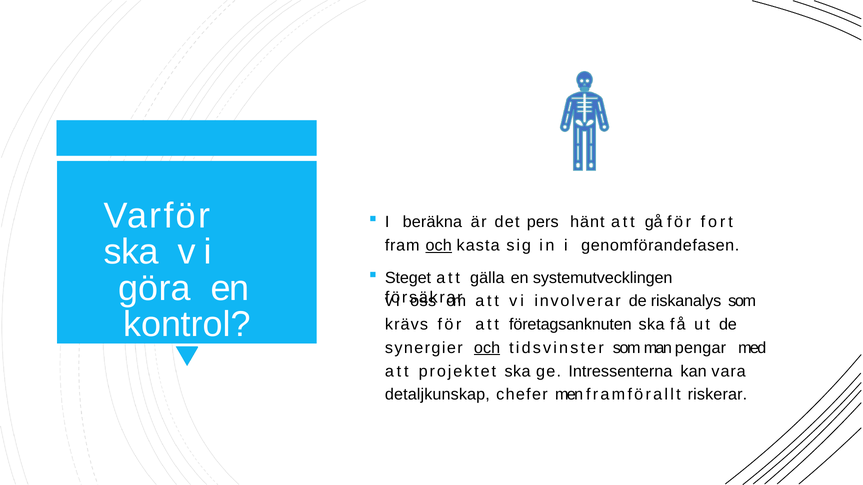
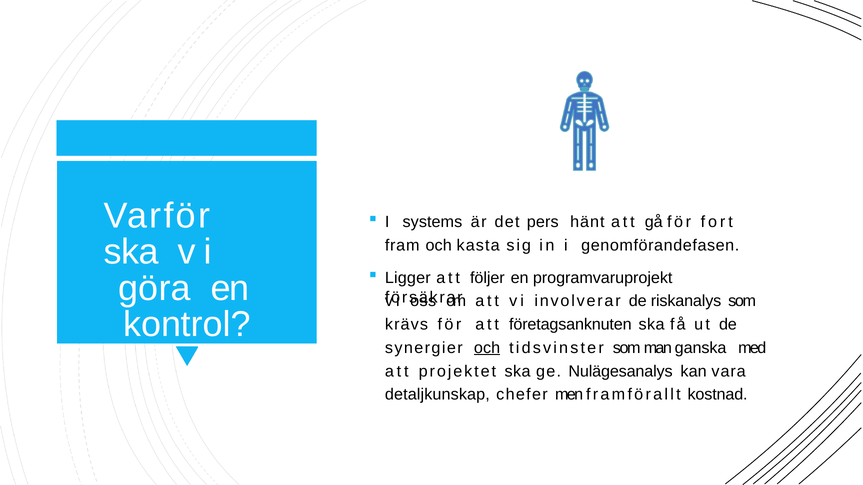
beräkna: beräkna -> systems (432, 222)
och underline: present -> none (439, 246)
Steget: Steget -> Ligger (408, 278)
gälla: gälla -> följer (487, 278)
systemutvecklingen: systemutvecklingen -> programvaruprojekt (603, 278)
pengar: pengar -> ganska (701, 348)
Intressenterna: Intressenterna -> Nulägesanalys (621, 372)
riskerar: riskerar -> kostnad (718, 395)
